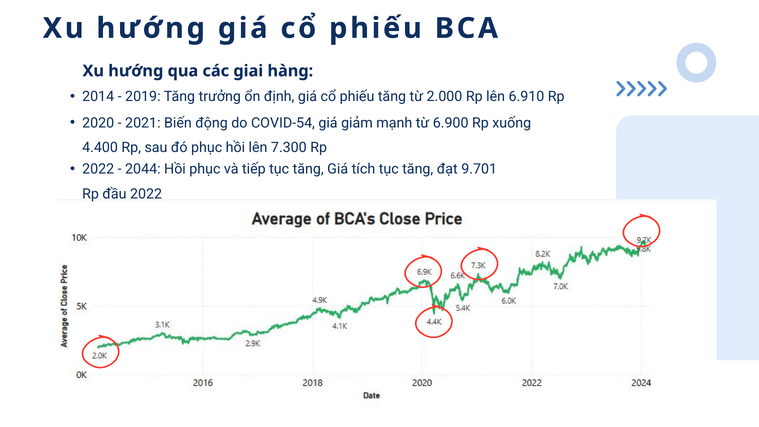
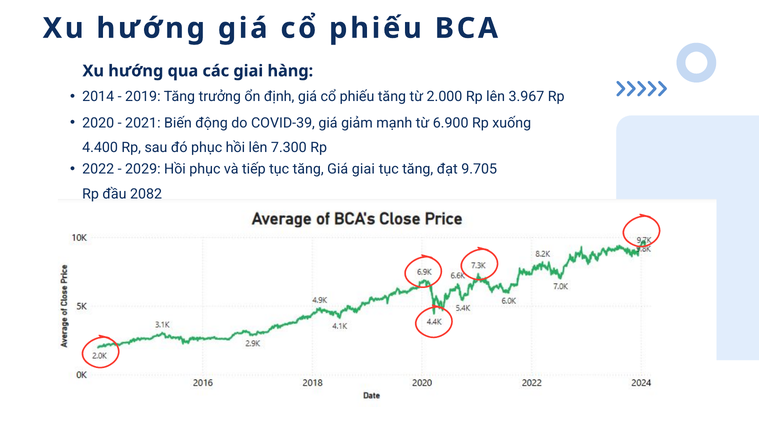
6.910: 6.910 -> 3.967 (526, 97)
COVID-54: COVID-54 -> COVID-39 (283, 123)
2044: 2044 -> 2029 (143, 169)
Giá tích: tích -> giai (363, 169)
9.701: 9.701 -> 9.705 (479, 169)
đầu 2022: 2022 -> 2082 (146, 194)
